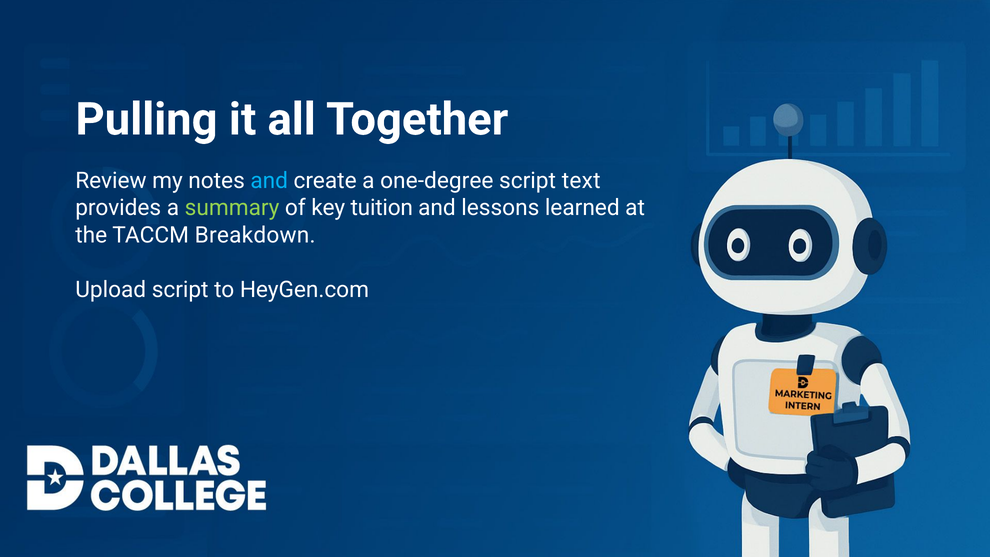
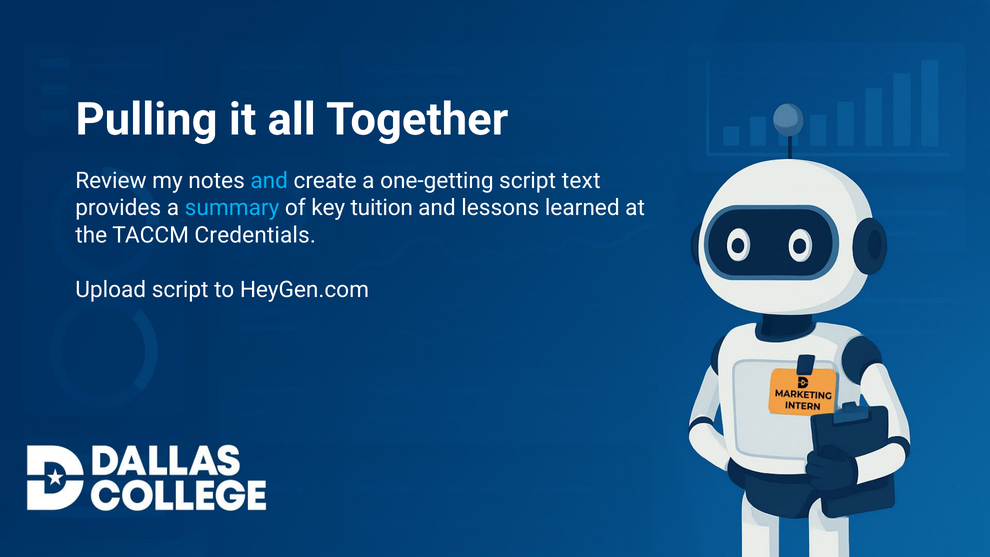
one-degree: one-degree -> one-getting (437, 181)
summary colour: light green -> light blue (232, 208)
Breakdown: Breakdown -> Credentials (255, 235)
